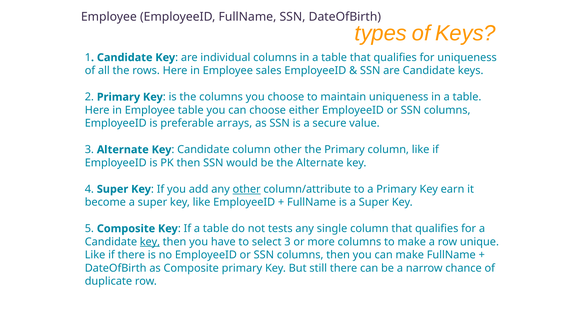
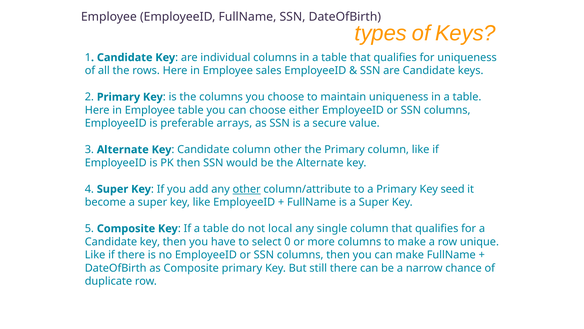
earn: earn -> seed (453, 189)
tests: tests -> local (280, 228)
key underline: present -> none (150, 241)
select 3: 3 -> 0 (287, 241)
